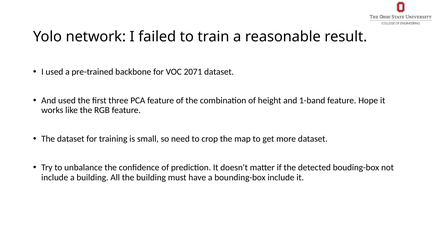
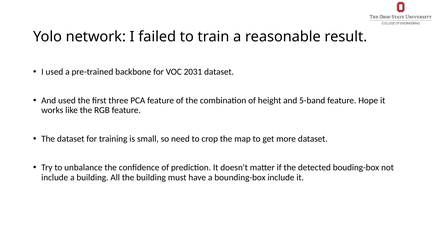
2071: 2071 -> 2031 (193, 72)
1-band: 1-band -> 5-band (312, 100)
